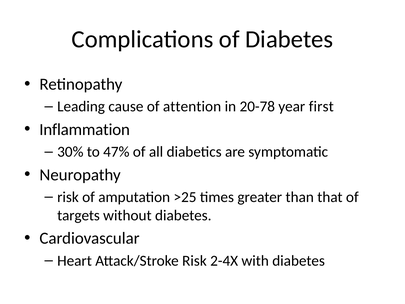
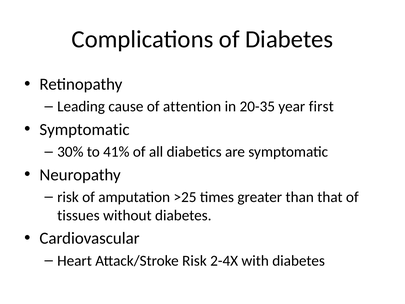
20-78: 20-78 -> 20-35 (257, 106)
Inflammation: Inflammation -> Symptomatic (85, 129)
47%: 47% -> 41% (116, 152)
targets: targets -> tissues (78, 215)
